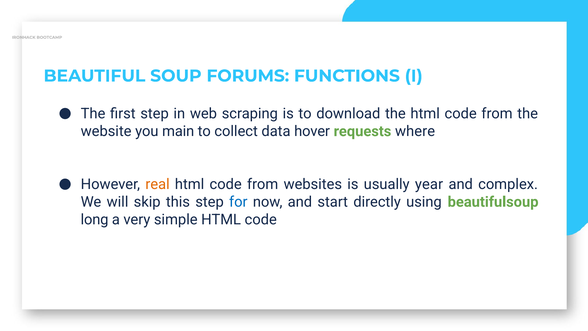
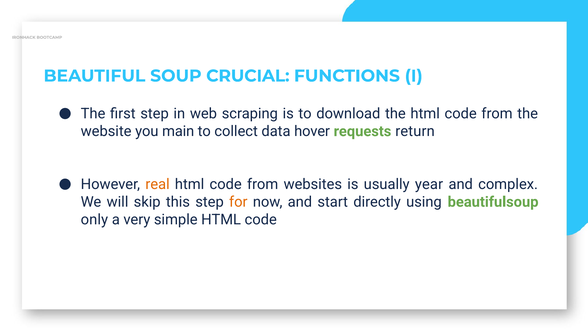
FORUMS: FORUMS -> CRUCIAL (248, 76)
where: where -> return (415, 131)
for colour: blue -> orange (238, 202)
long: long -> only (94, 219)
